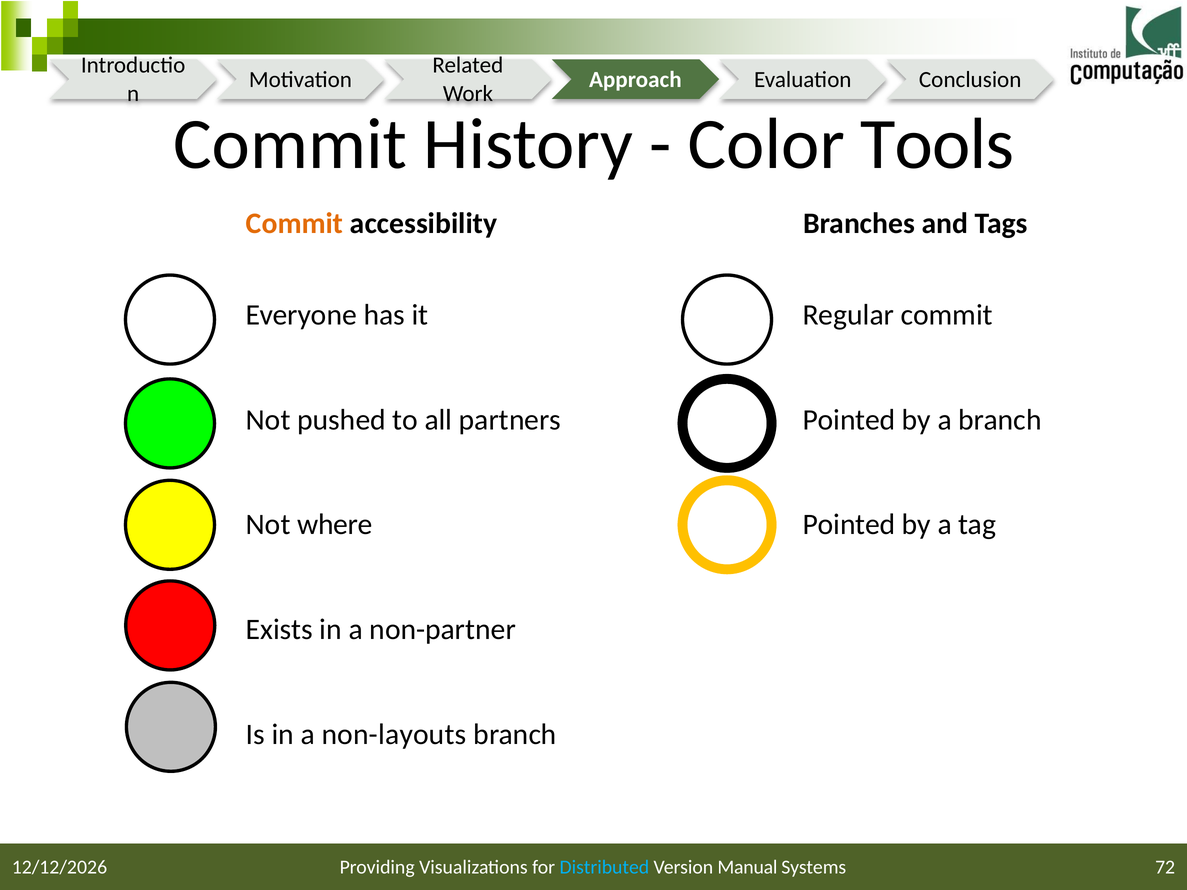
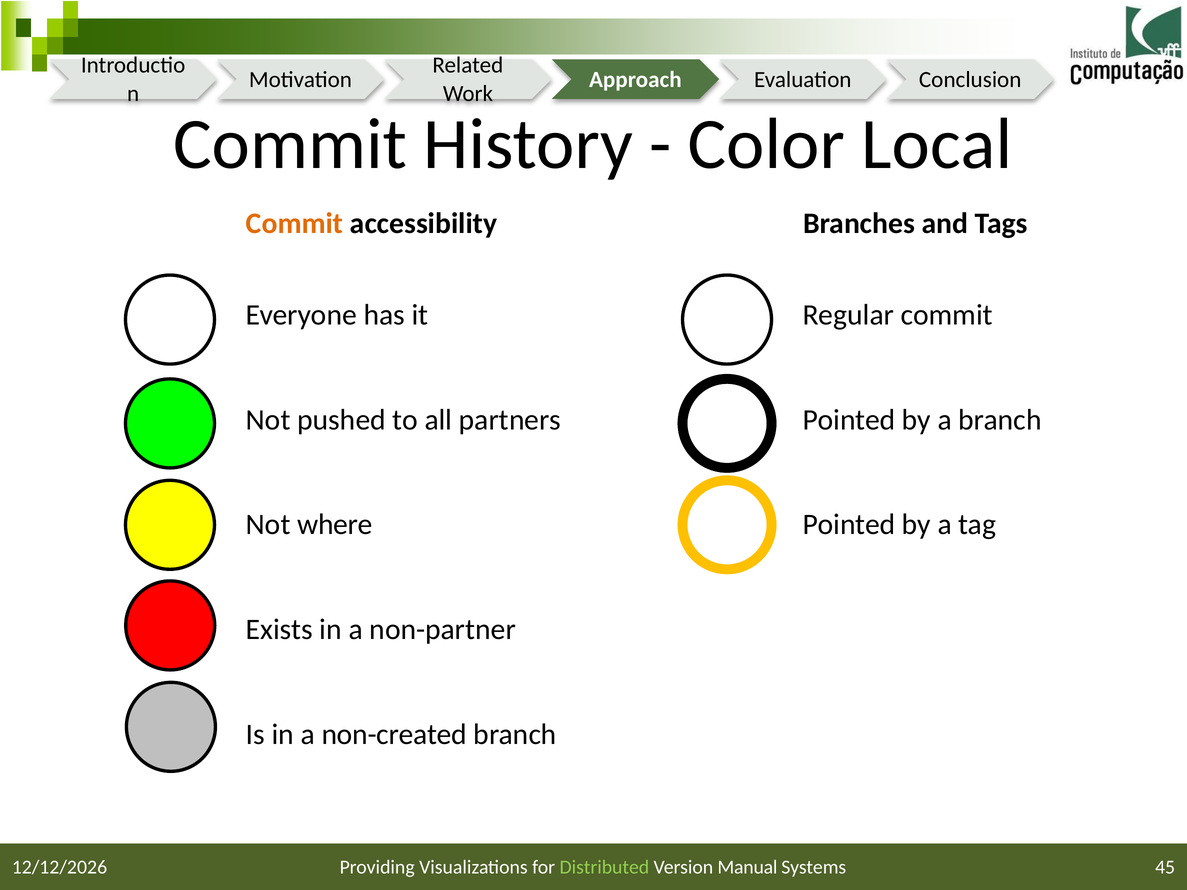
Tools: Tools -> Local (937, 144)
non-layouts: non-layouts -> non-created (394, 735)
Distributed colour: light blue -> light green (604, 868)
72: 72 -> 45 (1165, 868)
